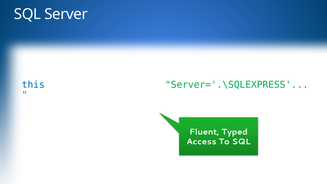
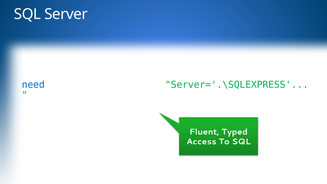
this: this -> need (33, 85)
